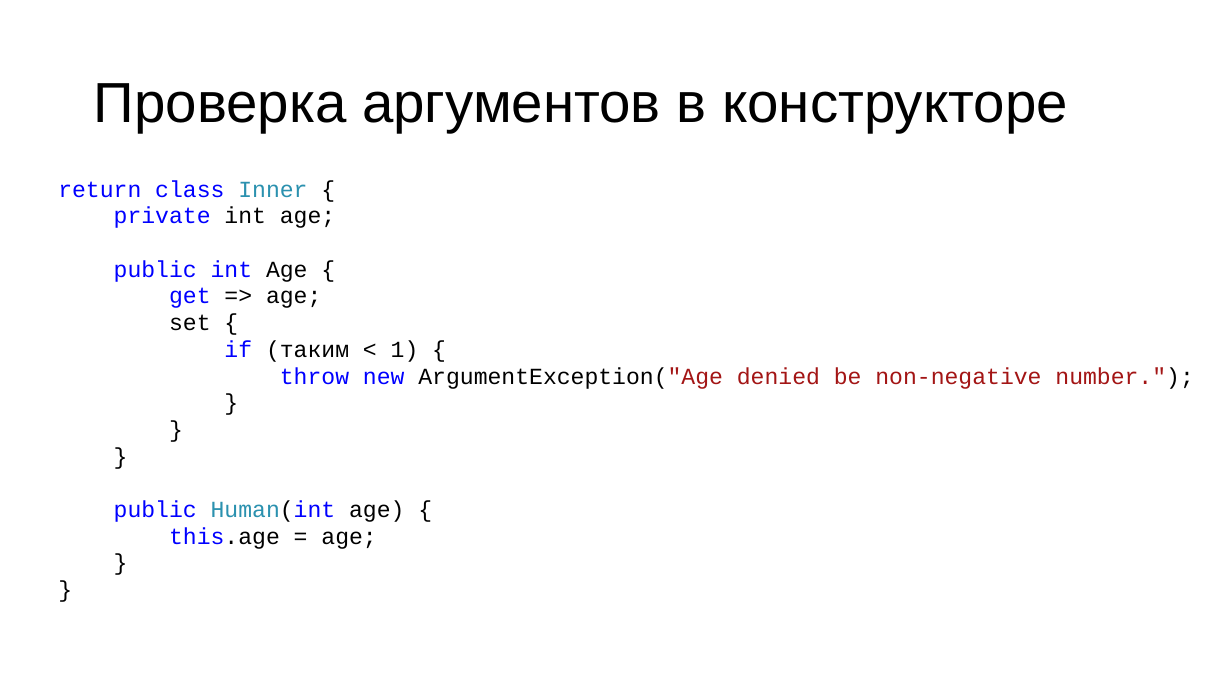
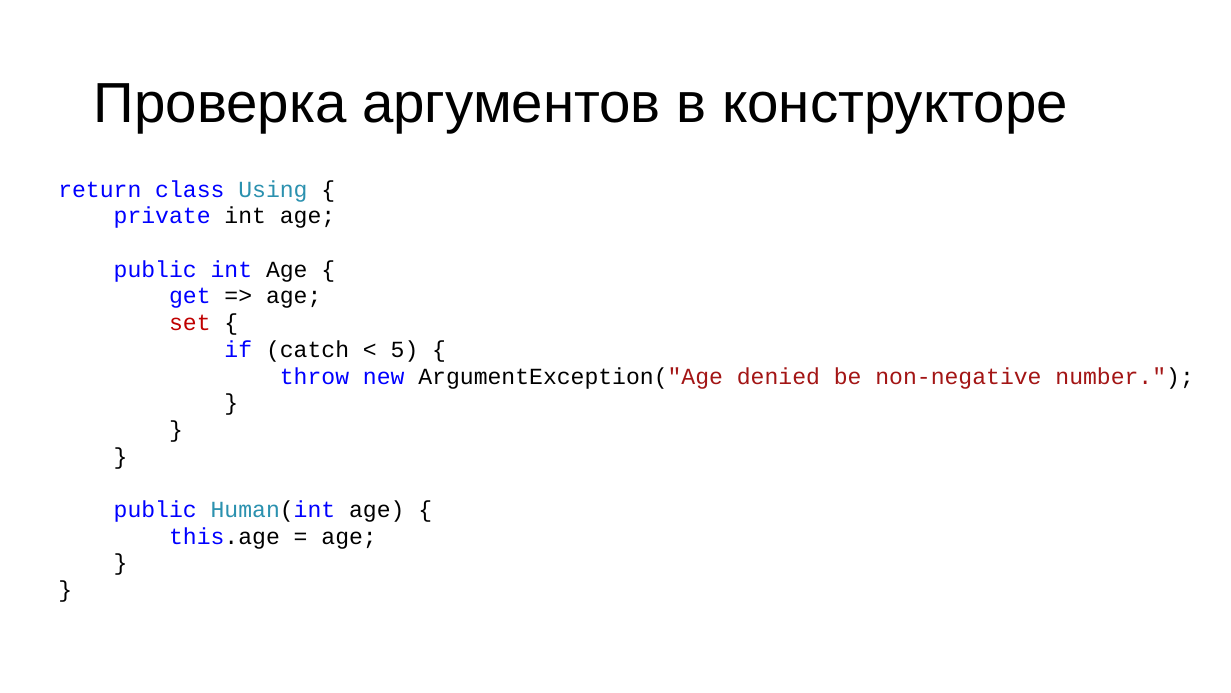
Inner: Inner -> Using (273, 189)
set colour: black -> red (190, 323)
таким: таким -> catch (308, 349)
1: 1 -> 5 (405, 349)
